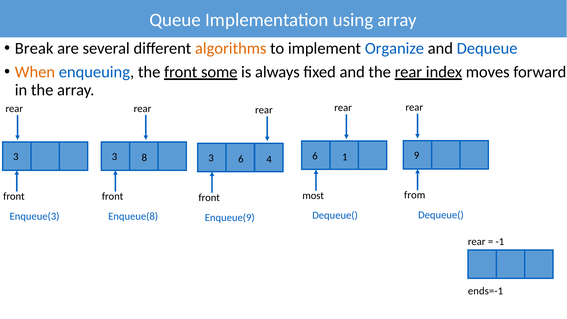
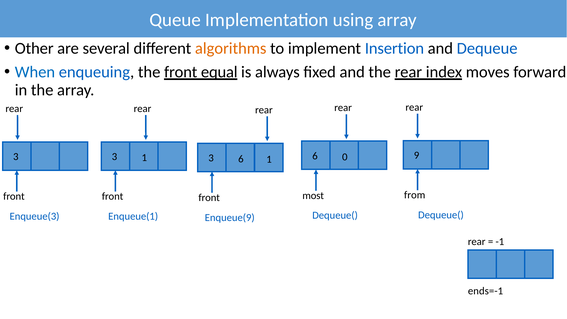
Break: Break -> Other (34, 48)
Organize: Organize -> Insertion (394, 48)
When colour: orange -> blue (35, 72)
some: some -> equal (219, 72)
1: 1 -> 0 (345, 157)
3 8: 8 -> 1 (144, 158)
6 4: 4 -> 1 (269, 159)
Enqueue(8: Enqueue(8 -> Enqueue(1 (133, 216)
